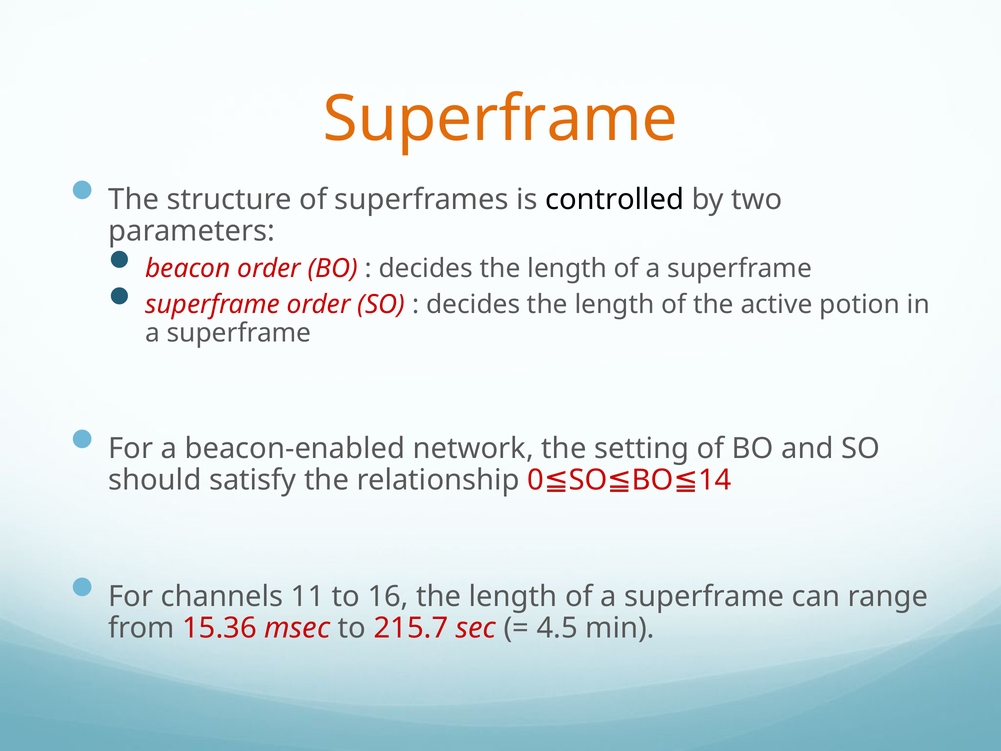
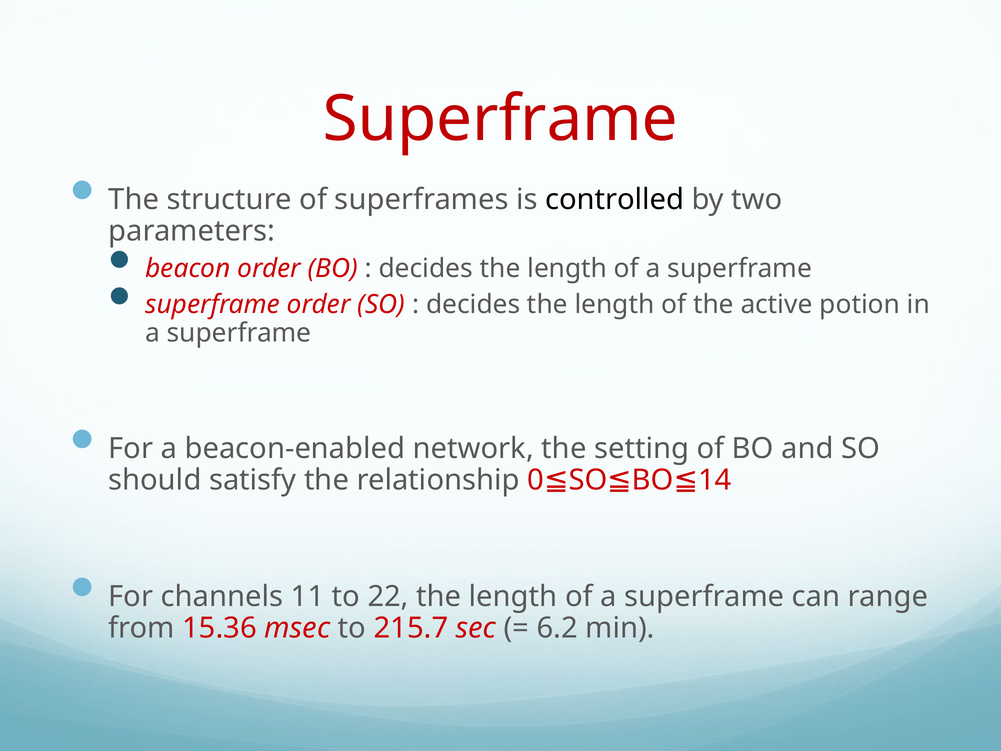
Superframe colour: orange -> red (500, 119)
16: 16 -> 22 (388, 597)
4.5: 4.5 -> 6.2 (557, 628)
